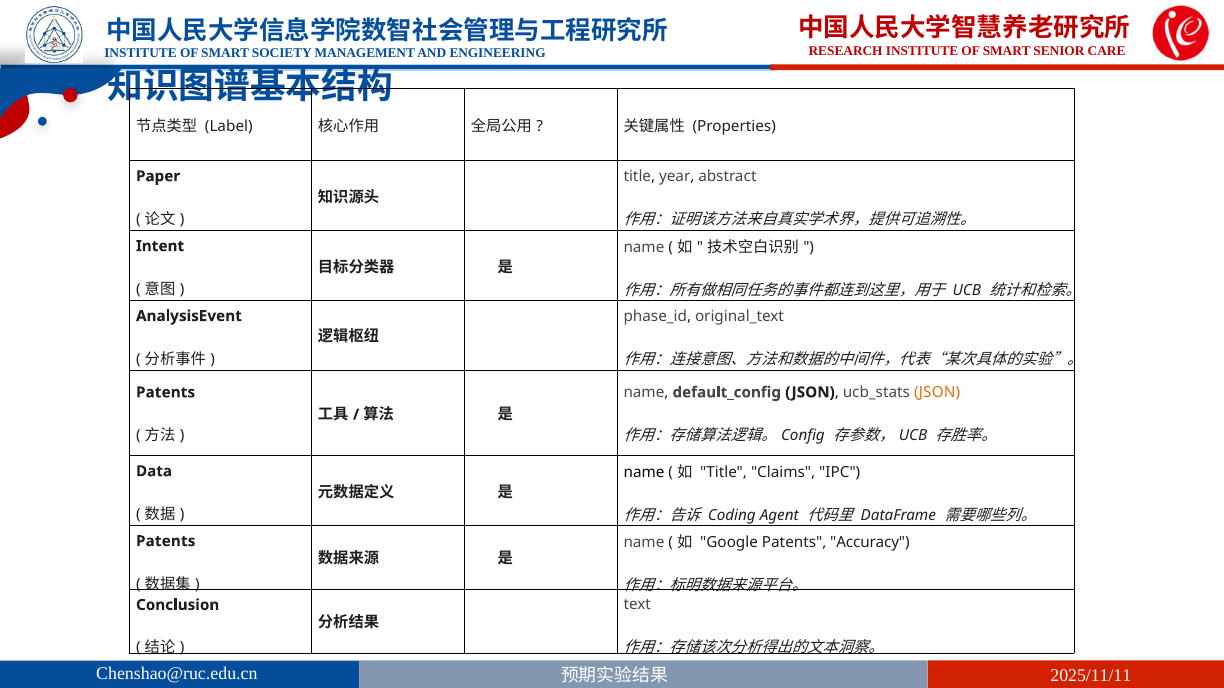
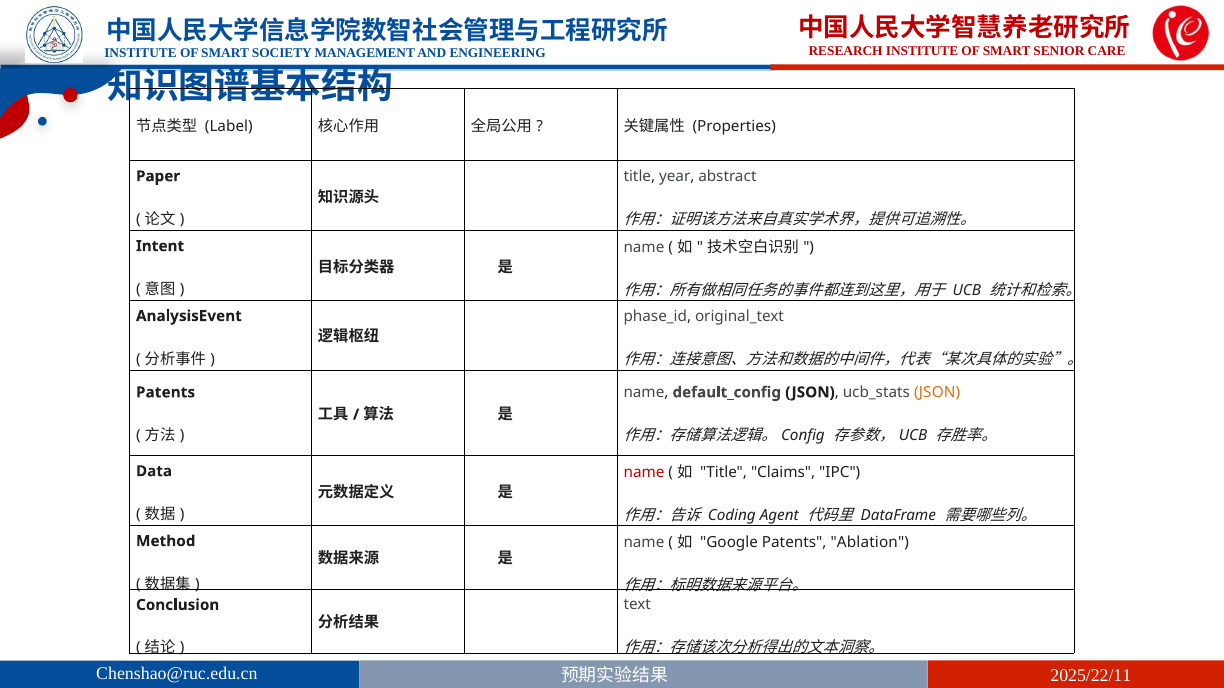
name colour: black -> red (644, 473)
Accuracy: Accuracy -> Ablation (870, 543)
Patents: Patents -> Method (166, 541)
2025/11/11: 2025/11/11 -> 2025/22/11 (1091, 676)
